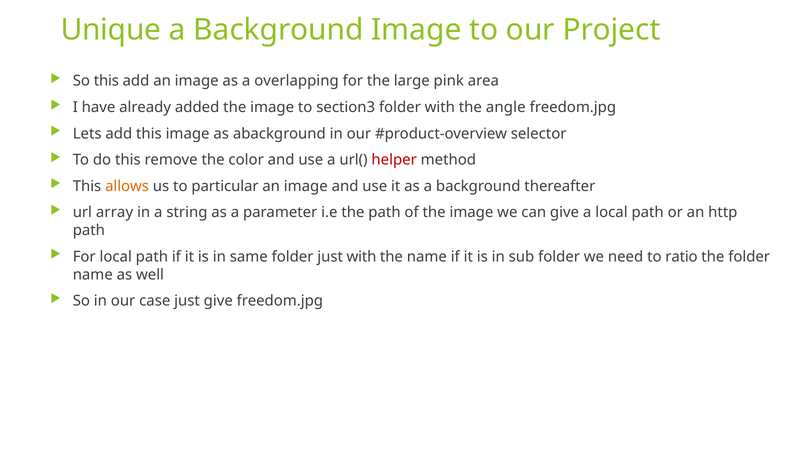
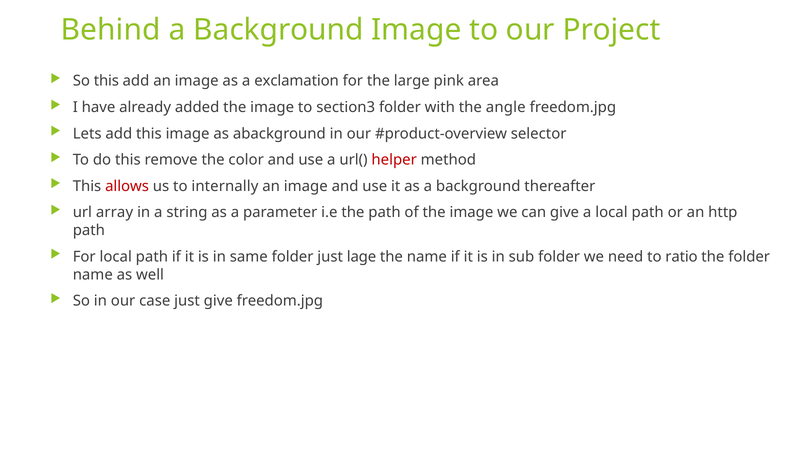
Unique: Unique -> Behind (111, 30)
overlapping: overlapping -> exclamation (297, 81)
allows colour: orange -> red (127, 186)
particular: particular -> internally (225, 186)
just with: with -> lage (362, 257)
